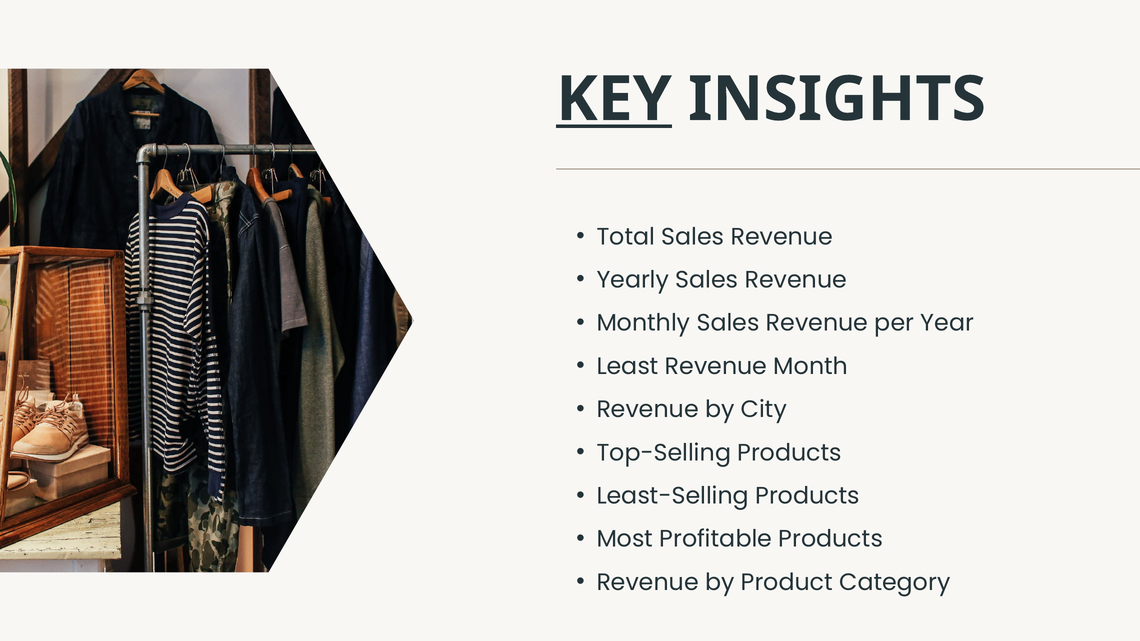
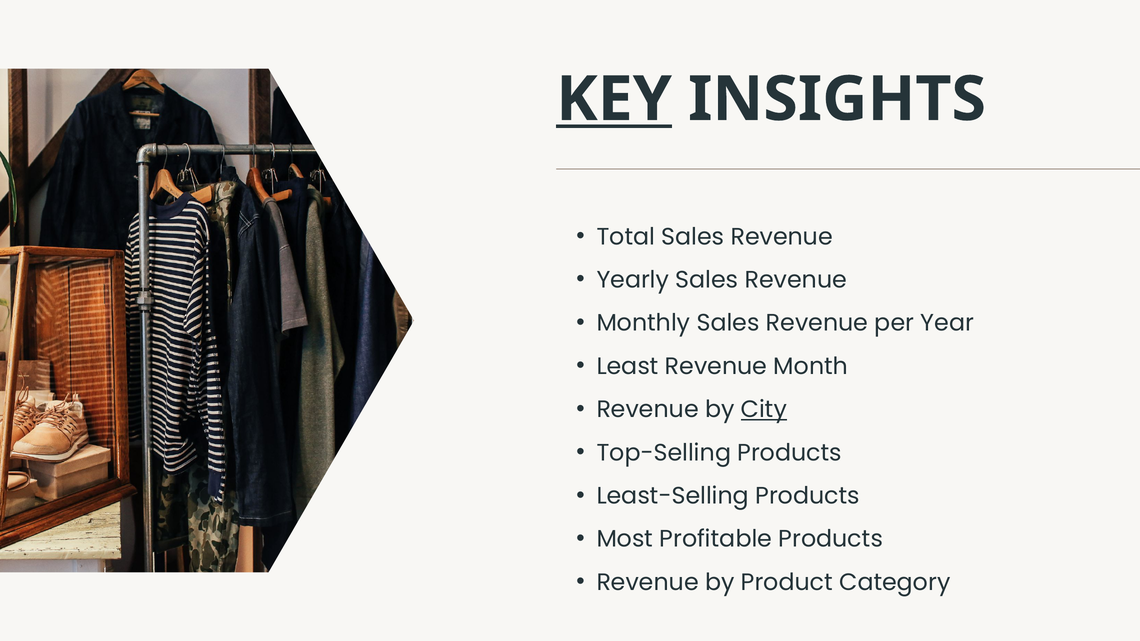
City underline: none -> present (764, 410)
